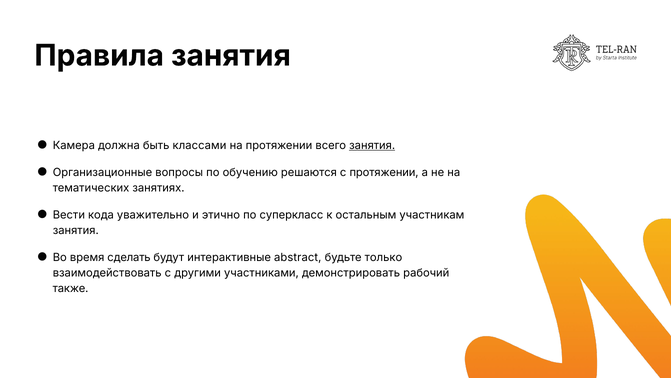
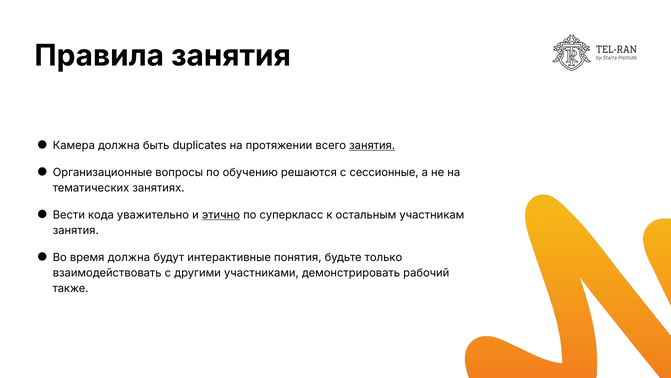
классами: классами -> duplicates (200, 145)
с протяжении: протяжении -> сессионные (384, 172)
этично underline: none -> present (221, 215)
время сделать: сделать -> должна (129, 257)
abstract: abstract -> понятия (298, 257)
